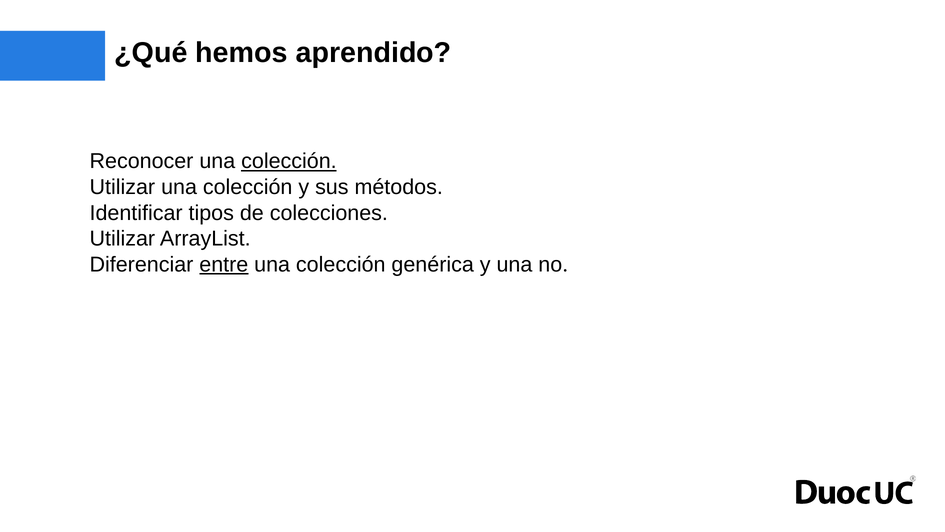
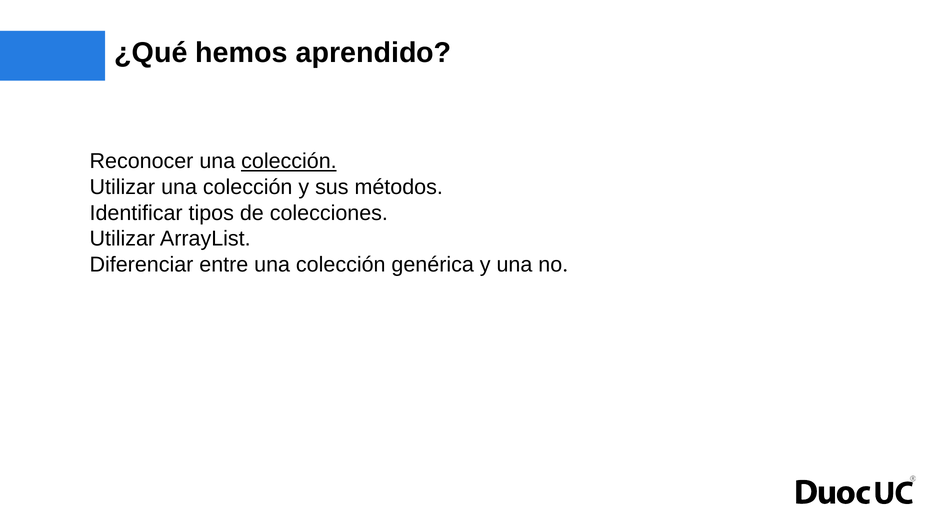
entre underline: present -> none (224, 264)
